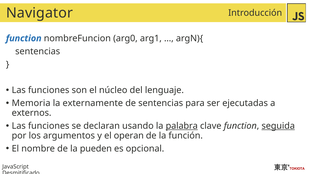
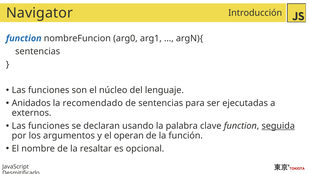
Memoria: Memoria -> Anidados (31, 103)
externamente: externamente -> recomendado (93, 103)
palabra underline: present -> none (182, 126)
pueden: pueden -> resaltar (96, 148)
